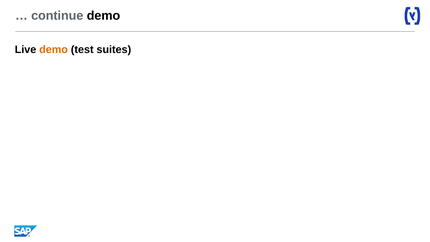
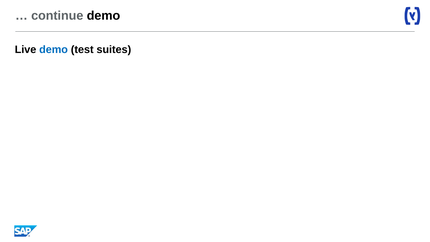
demo colour: orange -> blue (54, 50)
